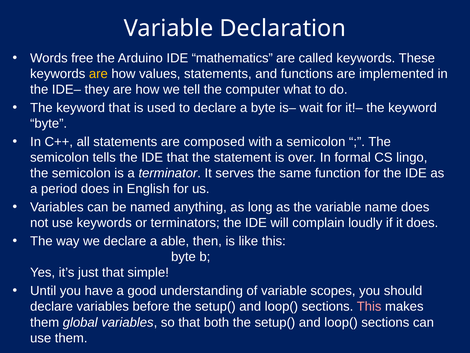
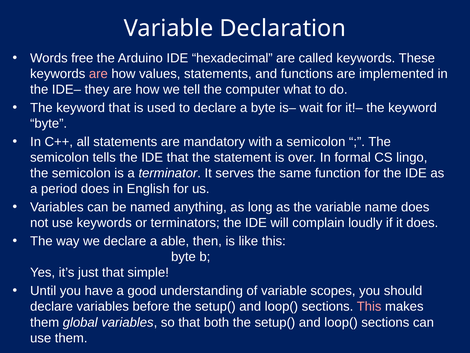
mathematics: mathematics -> hexadecimal (232, 58)
are colour: yellow -> pink (98, 74)
composed: composed -> mandatory (214, 142)
